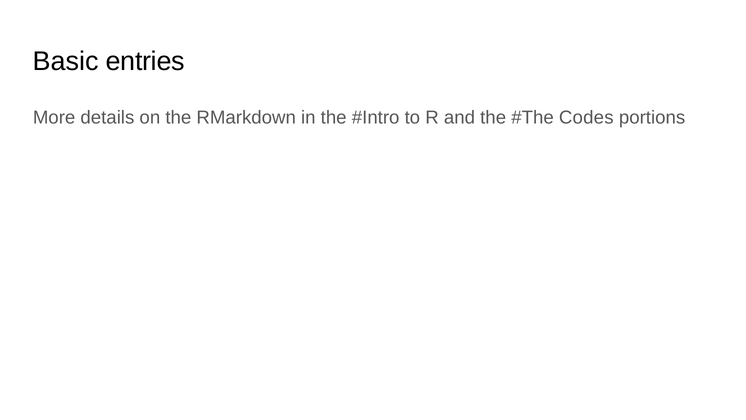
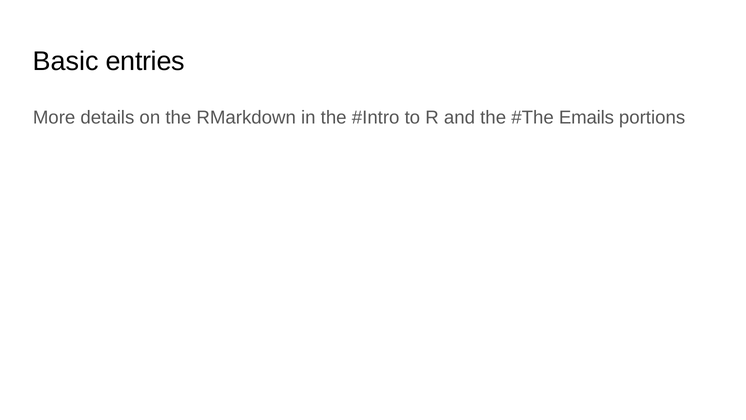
Codes: Codes -> Emails (586, 117)
